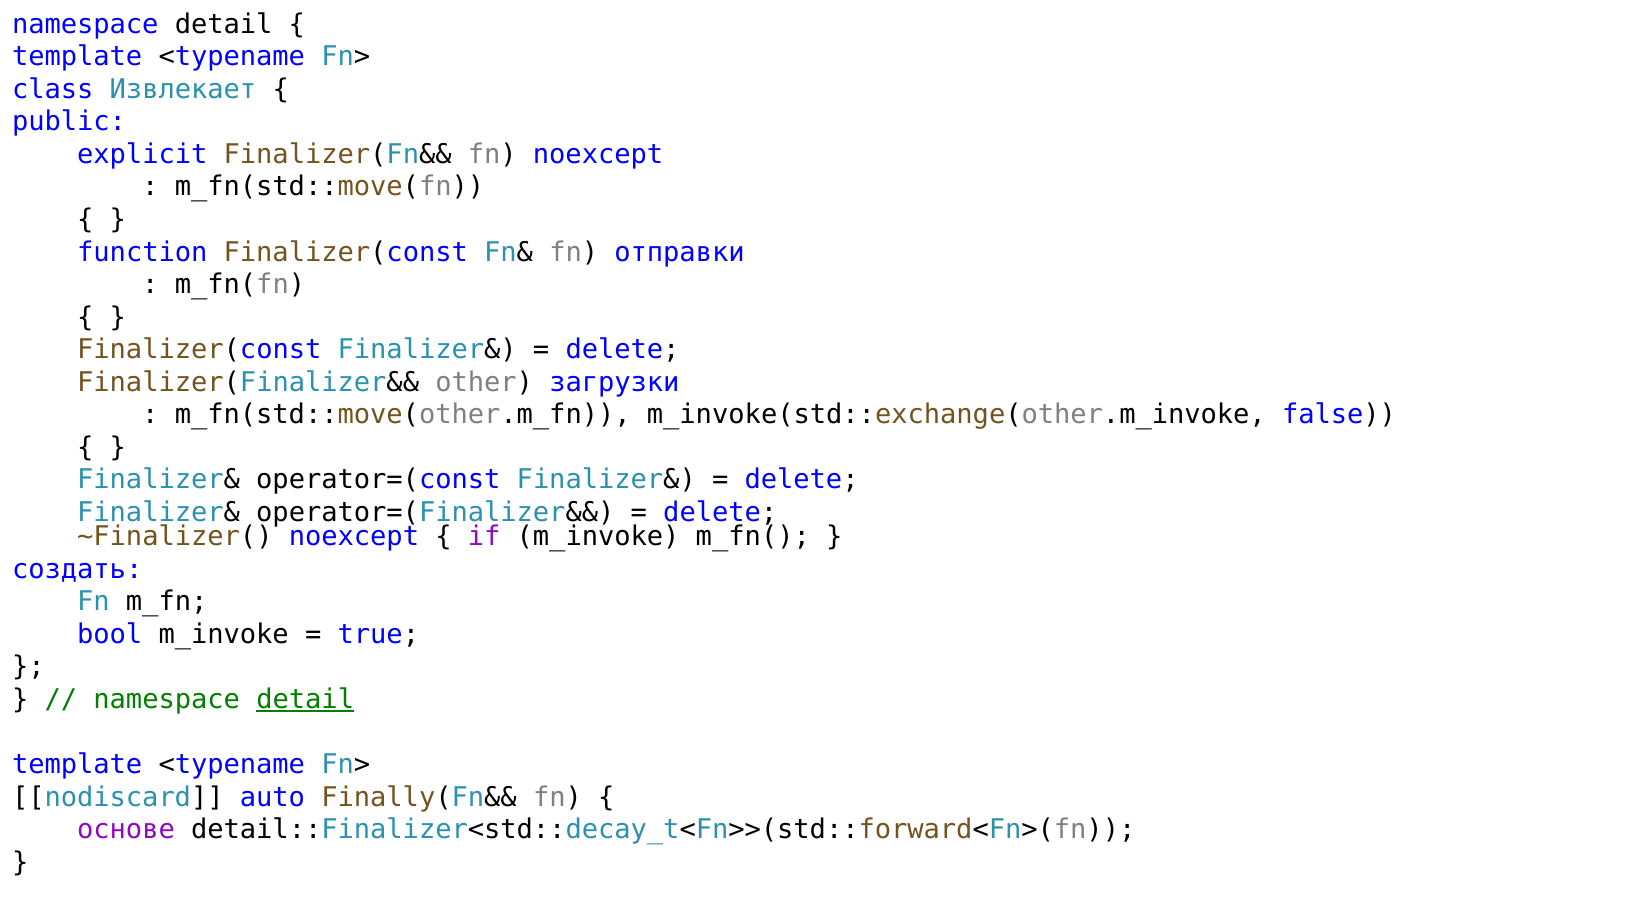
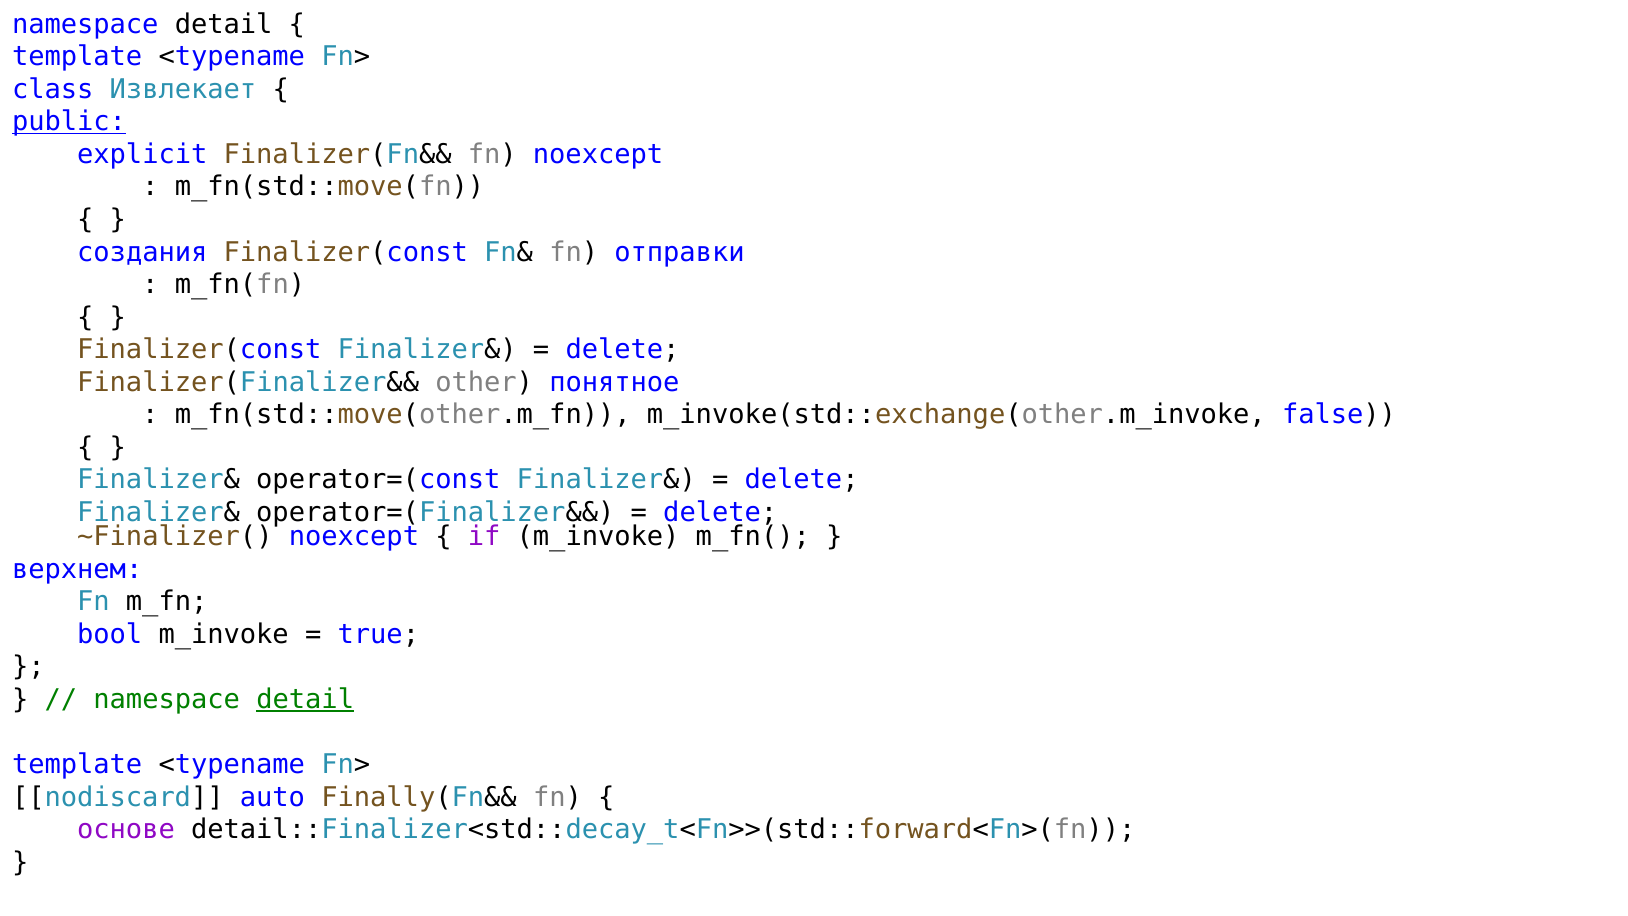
public underline: none -> present (69, 122)
function: function -> создания (142, 252)
загрузки: загрузки -> понятное (614, 382)
создать: создать -> верхнем (77, 569)
